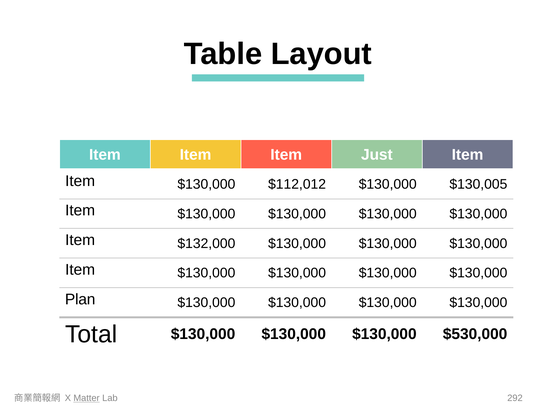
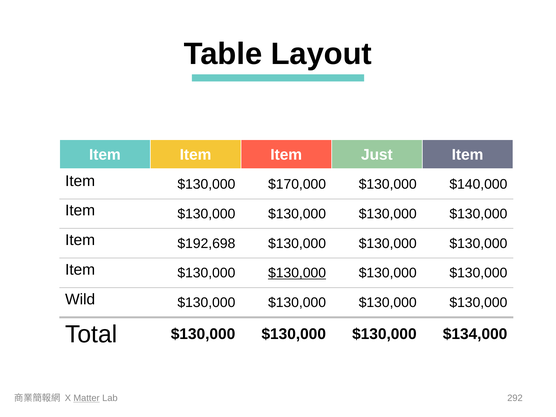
$112,012: $112,012 -> $170,000 (297, 184)
$130,005: $130,005 -> $140,000 (478, 184)
$132,000: $132,000 -> $192,698 (206, 243)
$130,000 underline: none -> present (297, 273)
Plan: Plan -> Wild (80, 299)
$530,000: $530,000 -> $134,000 (475, 334)
